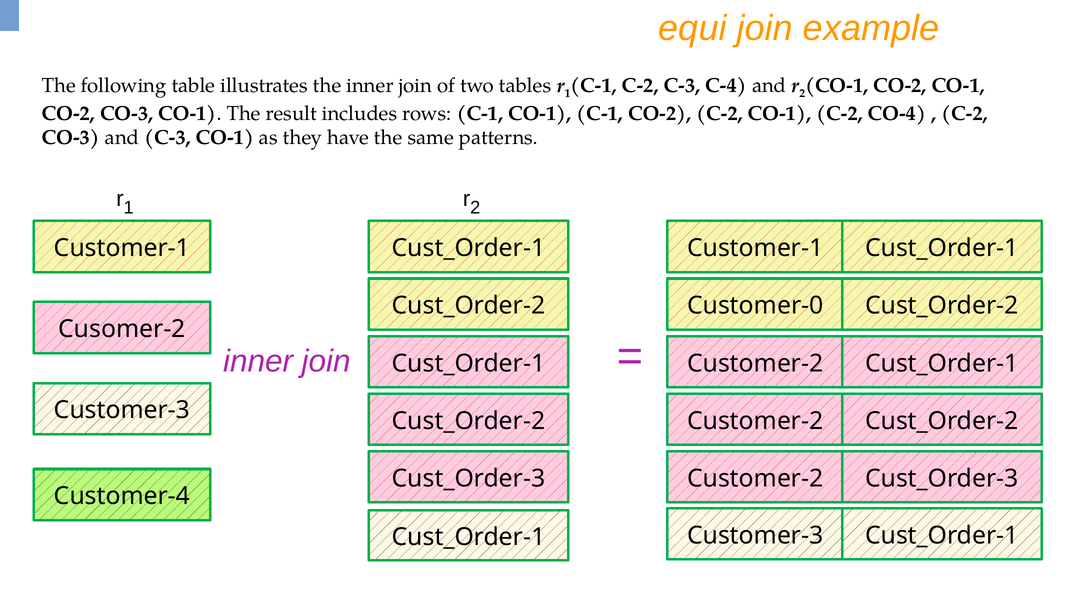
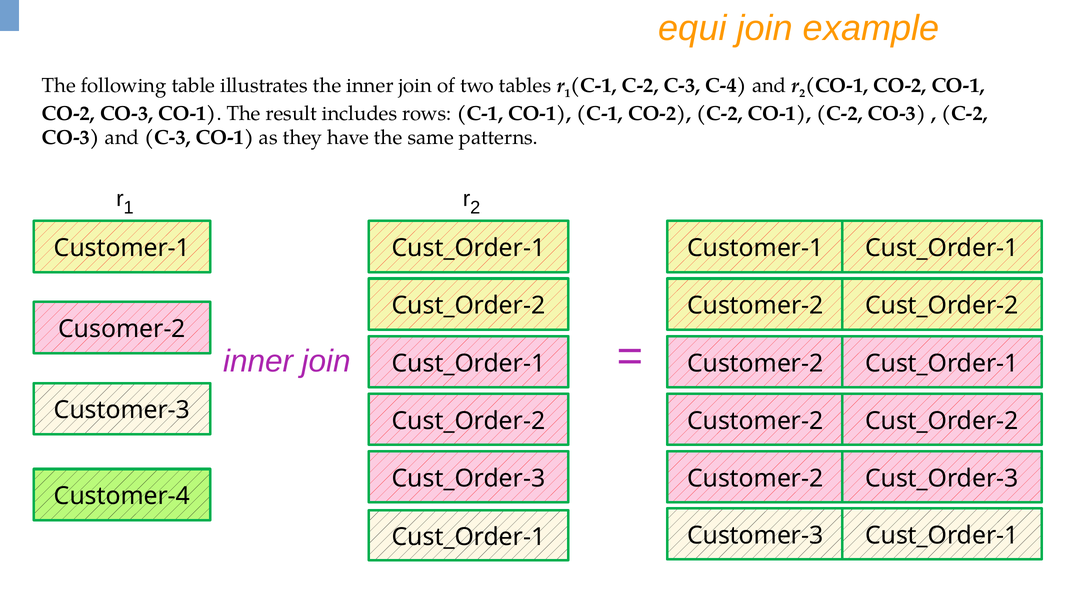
CO-1 C-2 CO-4: CO-4 -> CO-3 (897, 113)
Customer-0: Customer-0 -> Customer-2 (755, 306)
